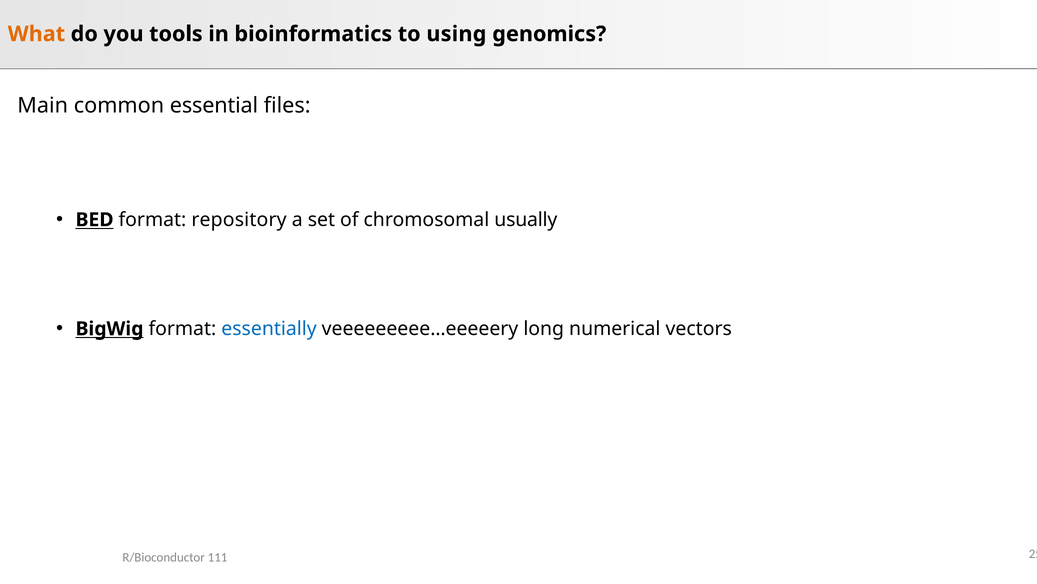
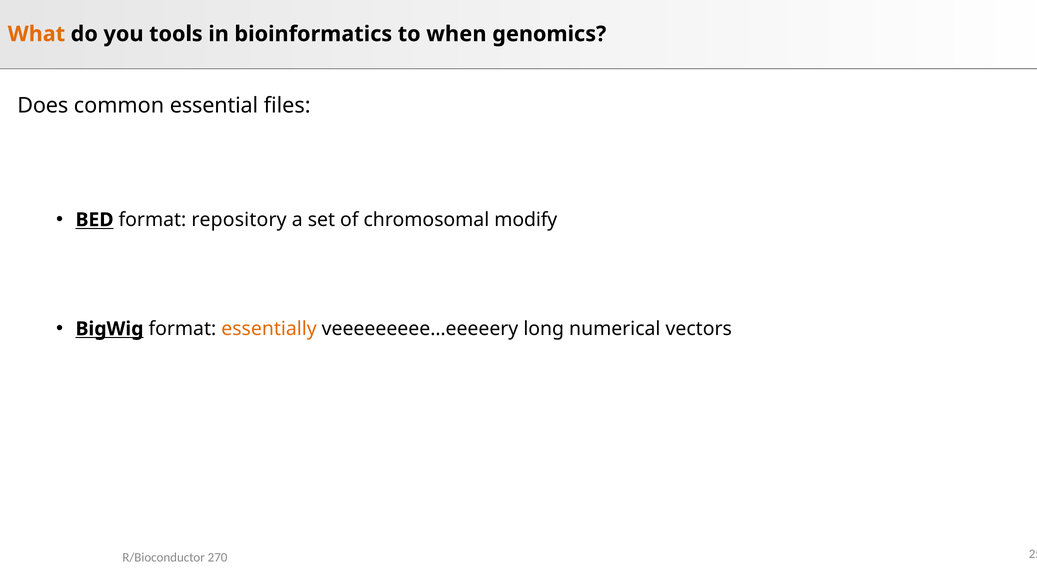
using: using -> when (456, 34)
Main: Main -> Does (43, 106)
usually: usually -> modify (526, 220)
essentially colour: blue -> orange (269, 328)
111: 111 -> 270 (218, 557)
